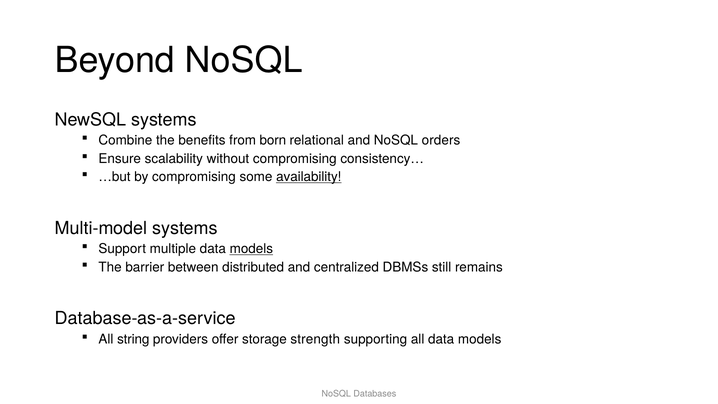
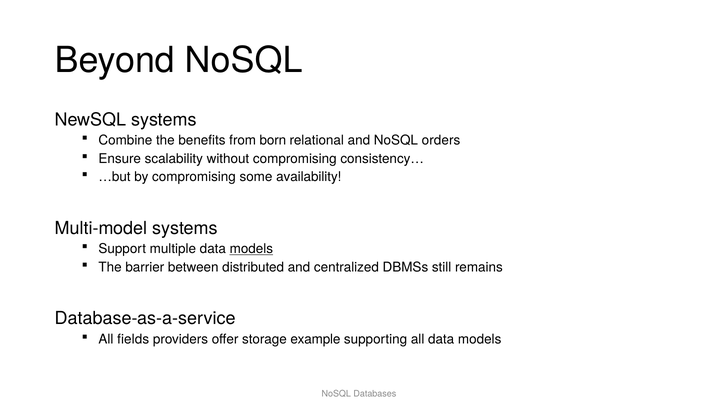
availability underline: present -> none (309, 177)
string: string -> fields (133, 339)
strength: strength -> example (315, 339)
